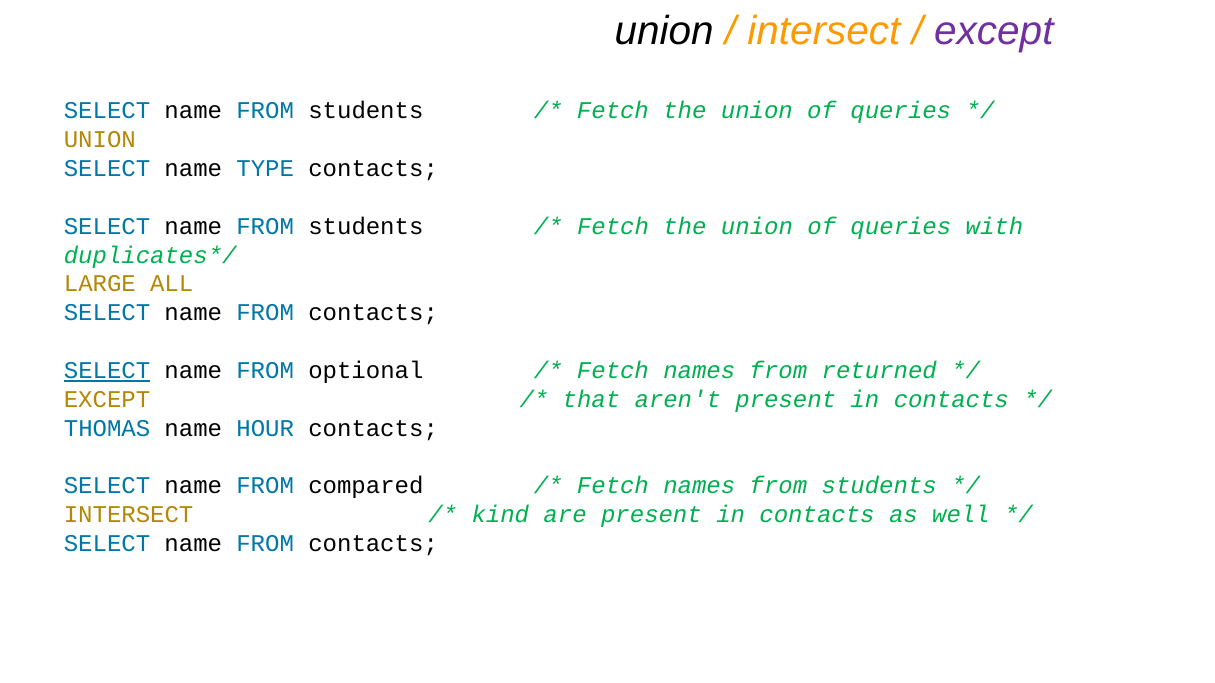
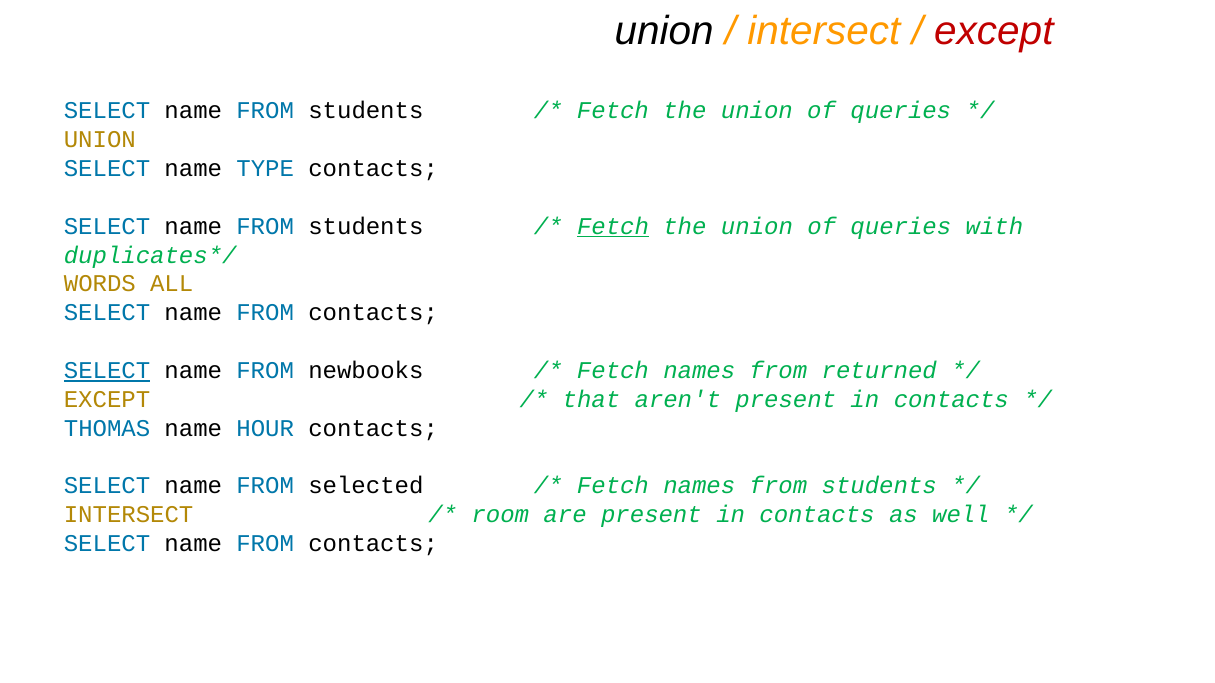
except colour: purple -> red (994, 32)
Fetch underline: none -> present (613, 226)
LARGE: LARGE -> WORDS (100, 284)
optional: optional -> newbooks (366, 371)
compared: compared -> selected (366, 486)
kind: kind -> room (500, 515)
